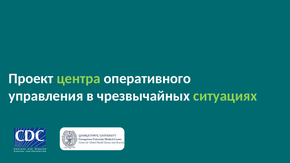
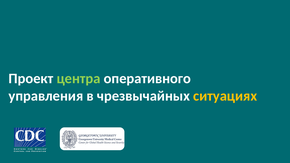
ситуациях colour: light green -> yellow (225, 96)
